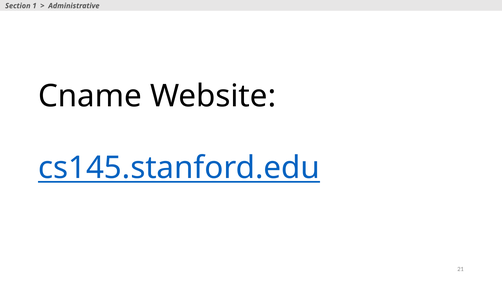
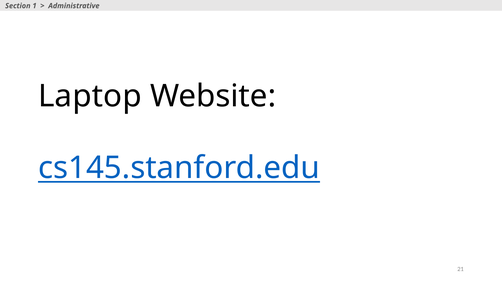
Cname: Cname -> Laptop (90, 96)
